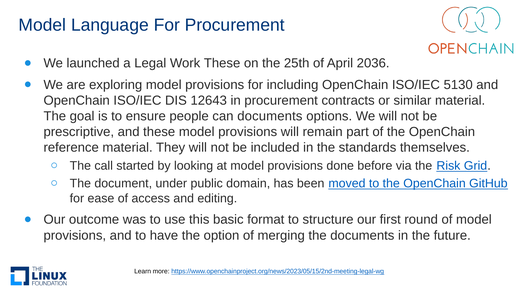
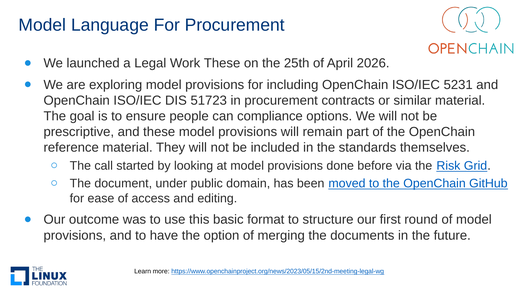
2036: 2036 -> 2026 (373, 63)
5130: 5130 -> 5231 (458, 85)
12643: 12643 -> 51723 (209, 100)
can documents: documents -> compliance (270, 116)
